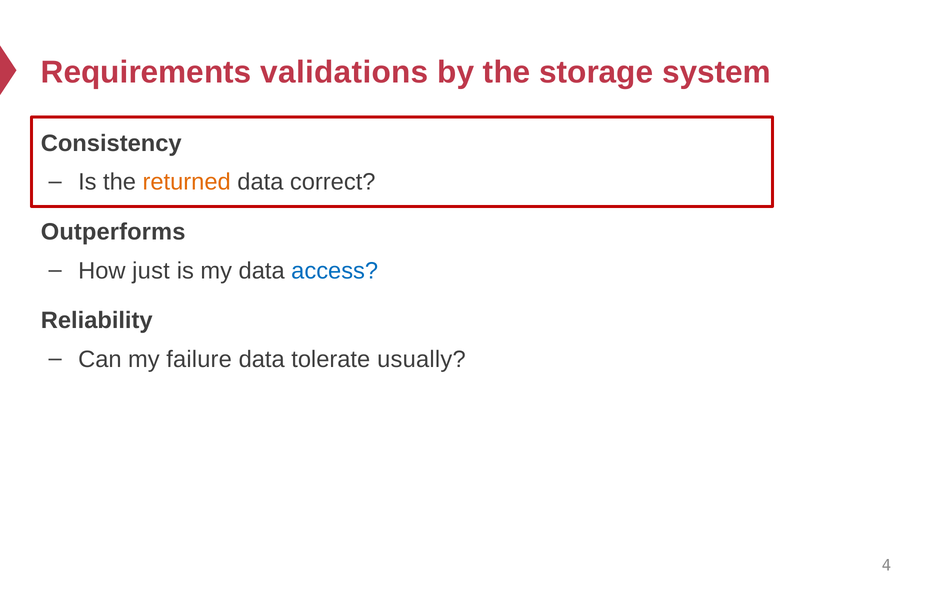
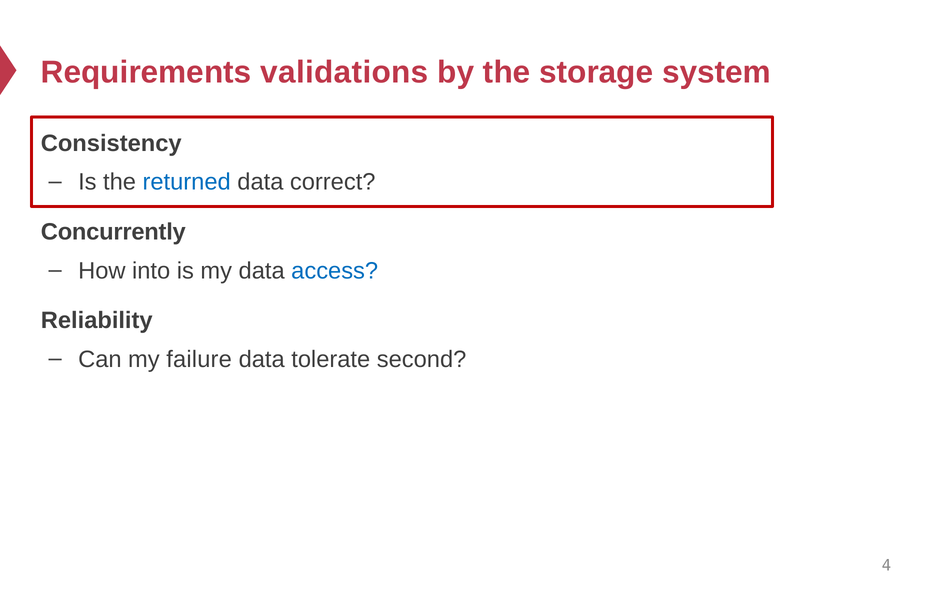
returned colour: orange -> blue (187, 182)
Outperforms: Outperforms -> Concurrently (113, 232)
just: just -> into (151, 271)
usually: usually -> second (422, 360)
